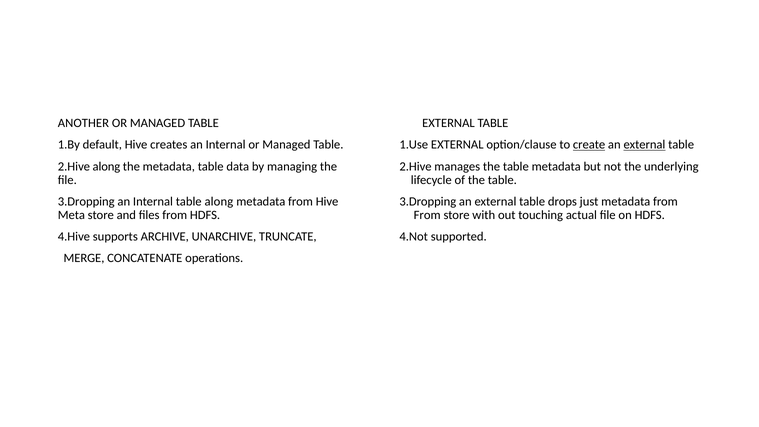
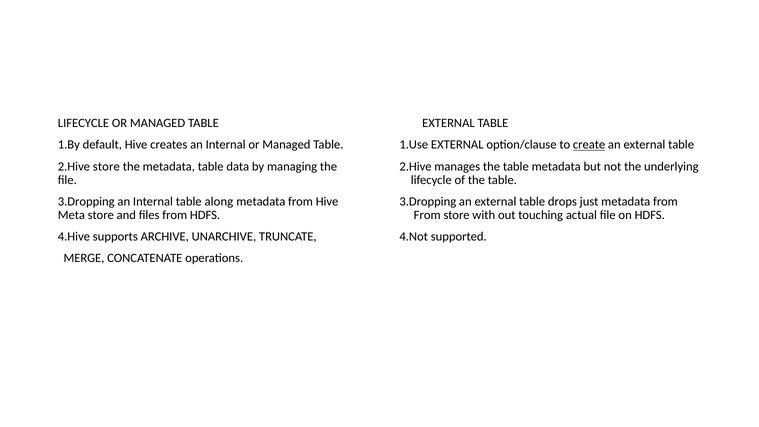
ANOTHER: ANOTHER -> LIFECYCLE (83, 123)
external underline: present -> none (644, 145)
2.Hive along: along -> store (106, 166)
